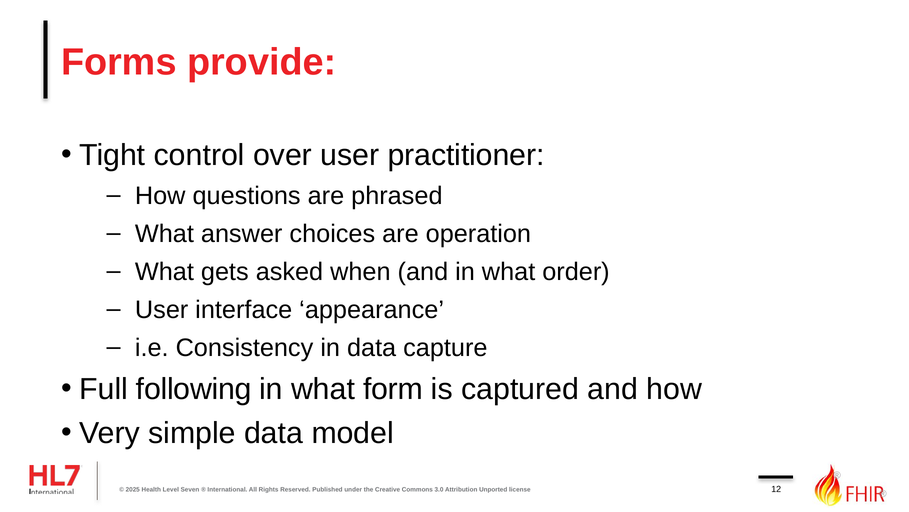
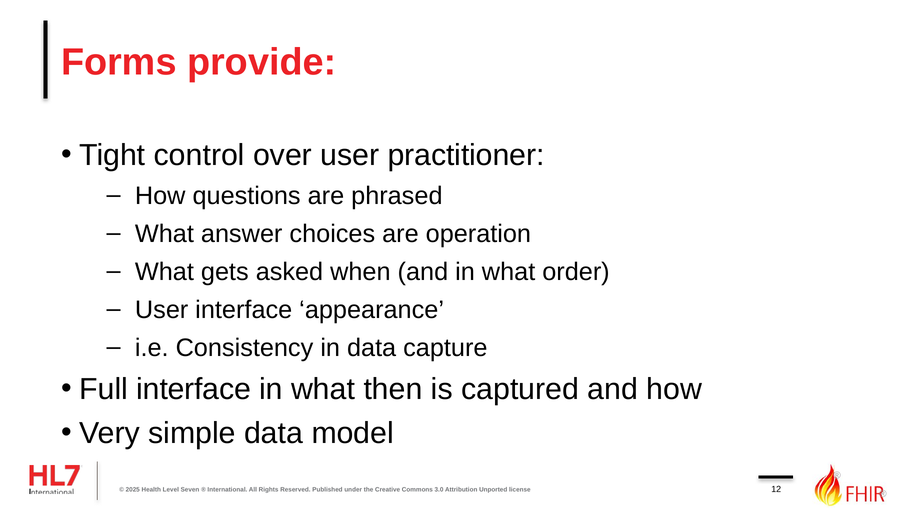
Full following: following -> interface (194, 389)
form: form -> then (393, 389)
